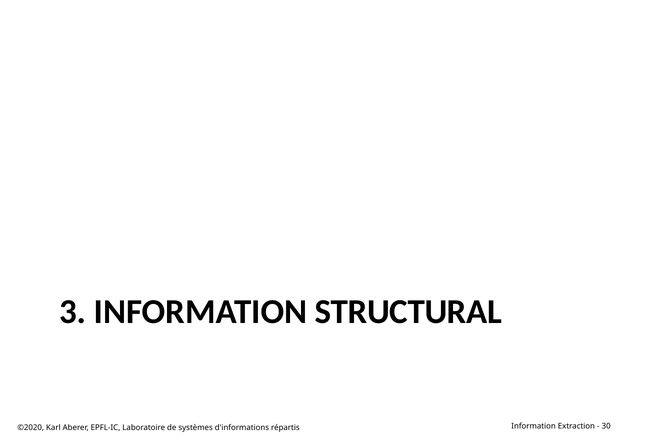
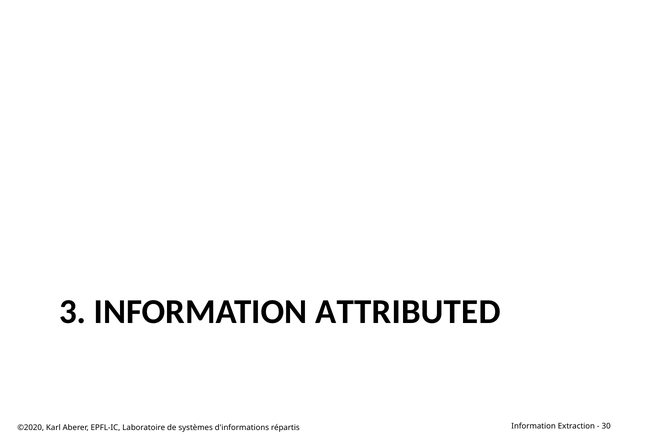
STRUCTURAL: STRUCTURAL -> ATTRIBUTED (408, 312)
